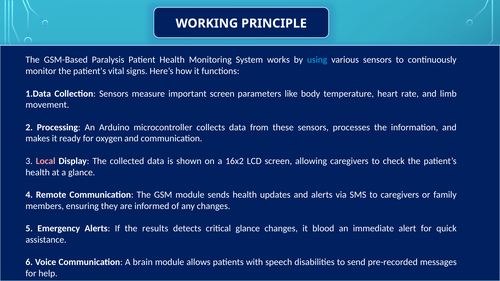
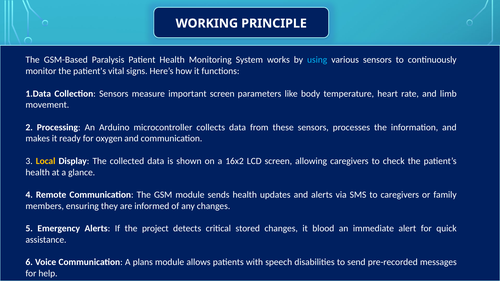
Local colour: pink -> yellow (46, 161)
results: results -> project (155, 229)
critical glance: glance -> stored (248, 229)
brain: brain -> plans (143, 262)
